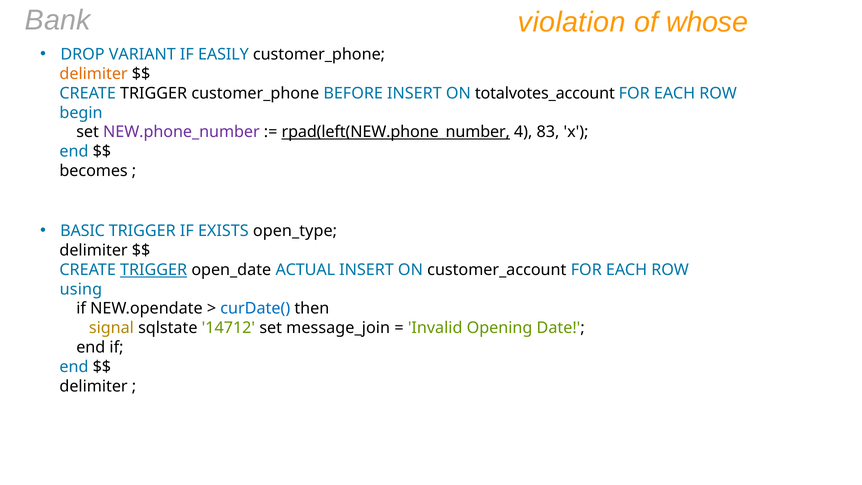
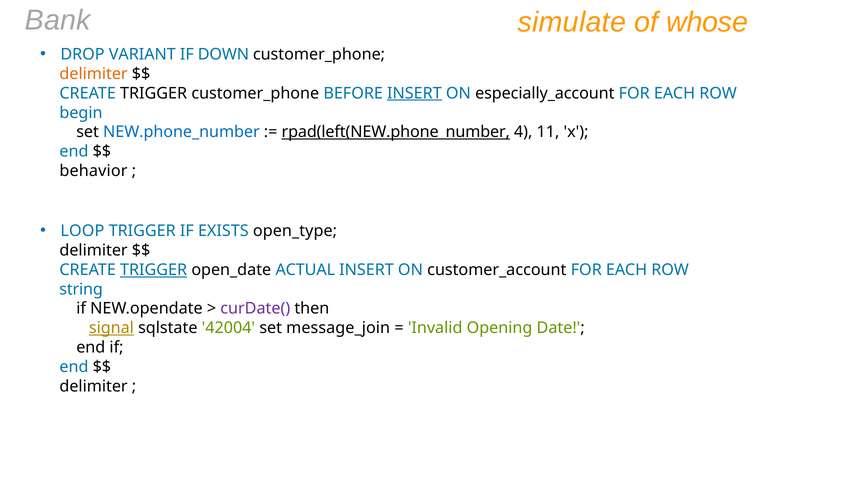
violation: violation -> simulate (572, 22)
EASILY: EASILY -> DOWN (223, 54)
INSERT underline: none -> present (414, 93)
totalvotes_account: totalvotes_account -> especially_account (545, 93)
NEW.phone_number colour: purple -> blue (181, 132)
83: 83 -> 11 (548, 132)
becomes: becomes -> behavior (93, 171)
BASIC: BASIC -> LOOP (82, 231)
using: using -> string (81, 289)
curDate( colour: blue -> purple (255, 309)
signal underline: none -> present (111, 328)
14712: 14712 -> 42004 (228, 328)
